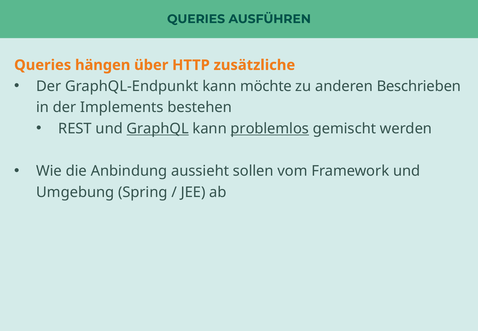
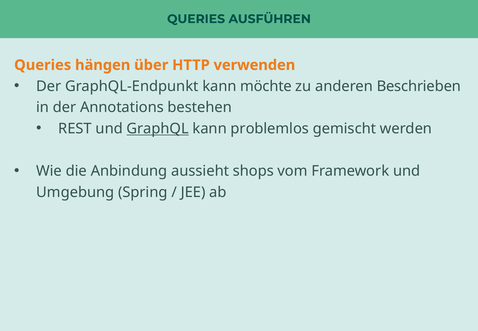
zusätzliche: zusätzliche -> verwenden (254, 65)
Implements: Implements -> Annotations (122, 107)
problemlos underline: present -> none (270, 129)
sollen: sollen -> shops (253, 171)
